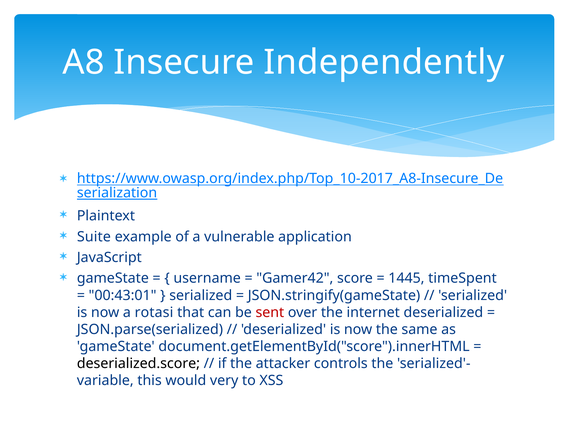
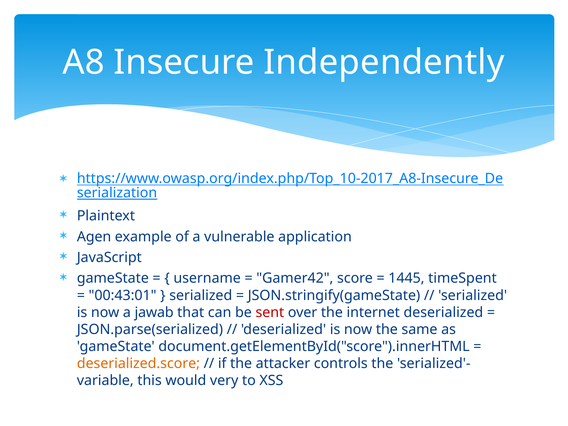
Suite: Suite -> Agen (94, 237)
rotasi: rotasi -> jawab (154, 312)
deserialized.score colour: black -> orange (138, 364)
